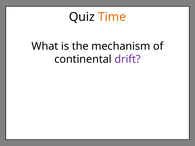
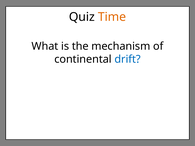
drift colour: purple -> blue (128, 59)
